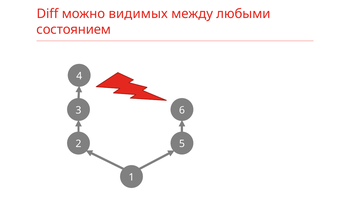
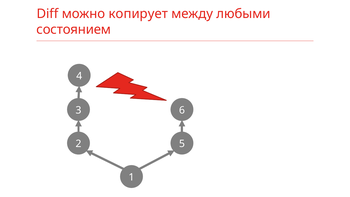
видимых: видимых -> копирует (138, 14)
